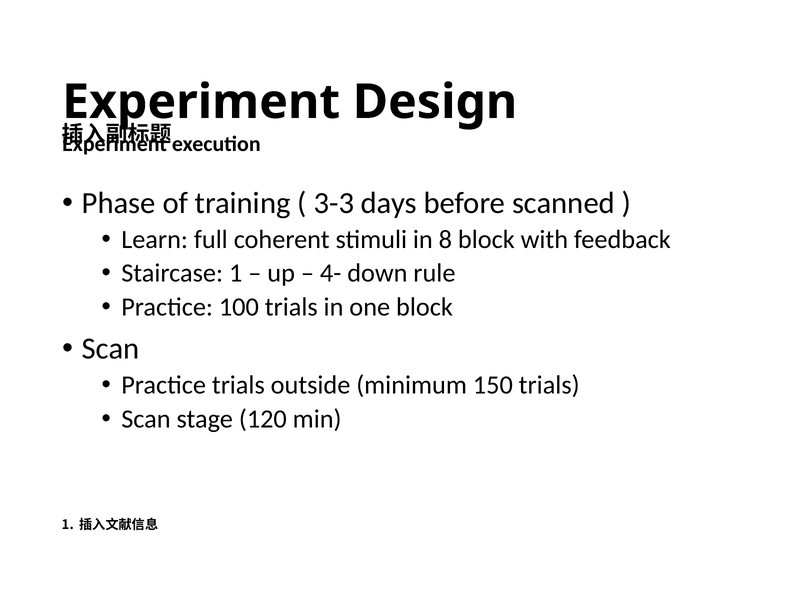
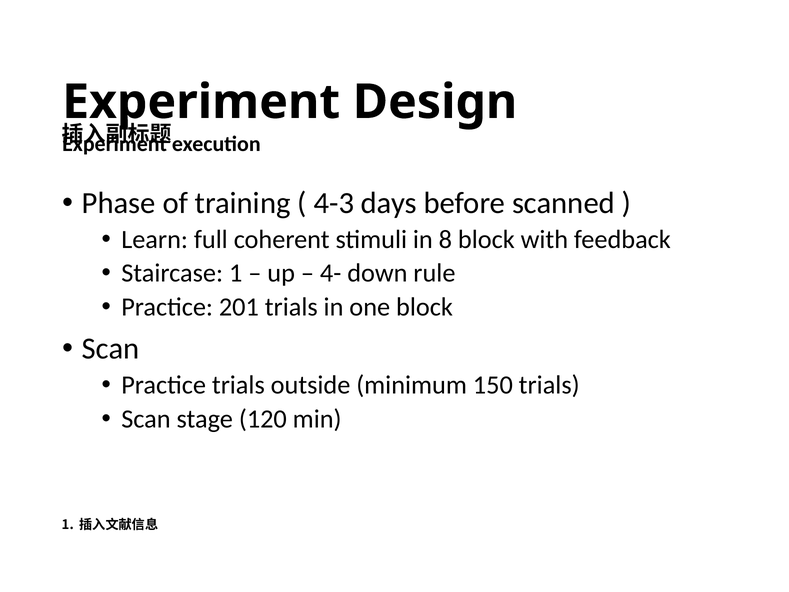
3-3: 3-3 -> 4-3 (334, 203)
100: 100 -> 201 (239, 307)
